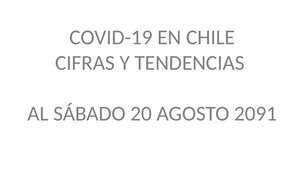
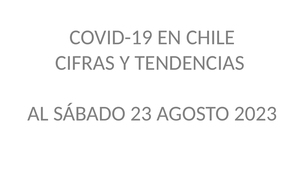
20: 20 -> 23 (141, 114)
2091: 2091 -> 2023 (256, 114)
